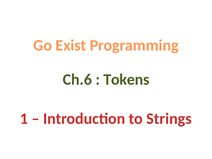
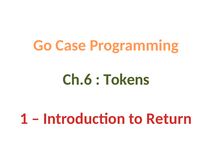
Exist: Exist -> Case (71, 45)
Strings: Strings -> Return (169, 119)
